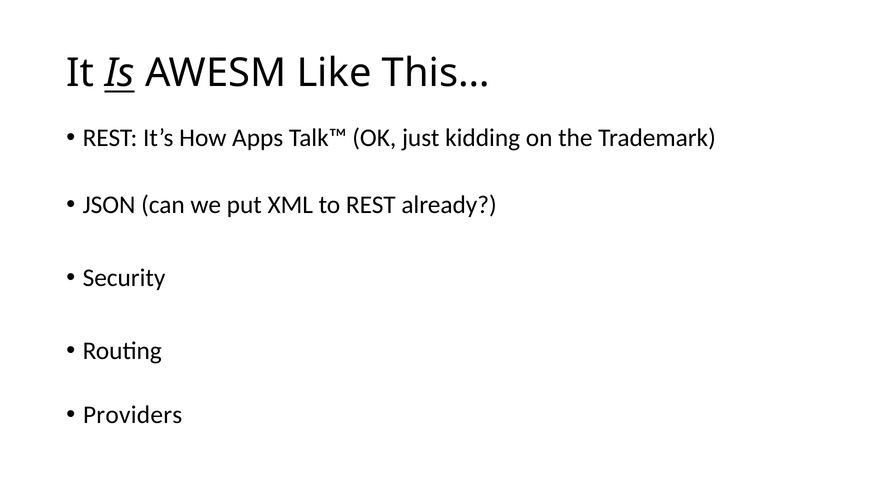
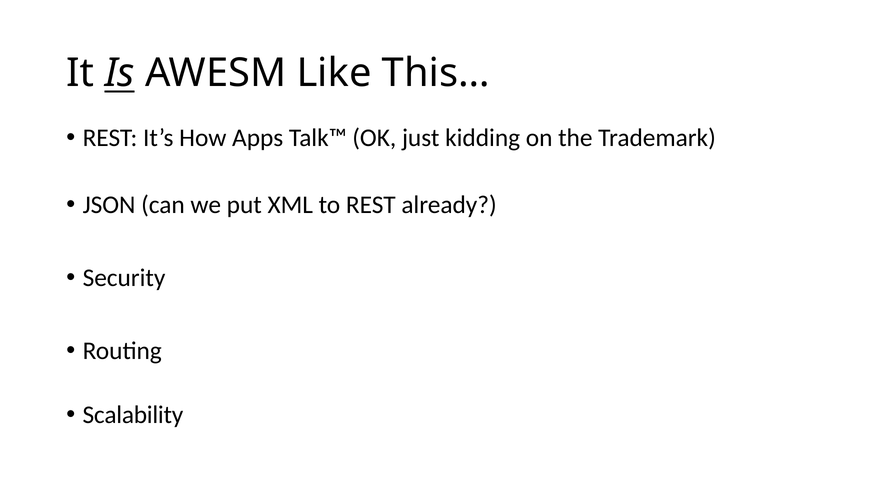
Providers: Providers -> Scalability (133, 414)
